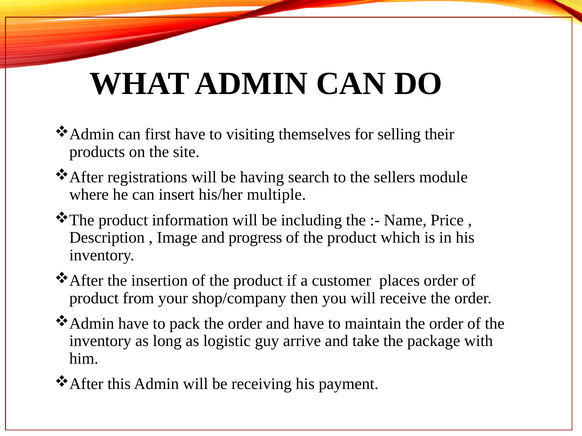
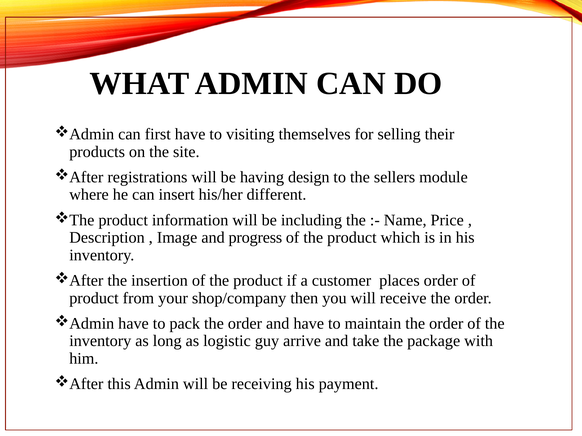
search: search -> design (309, 177)
multiple: multiple -> different (277, 195)
